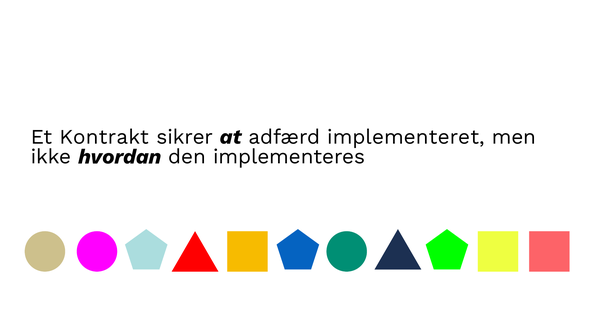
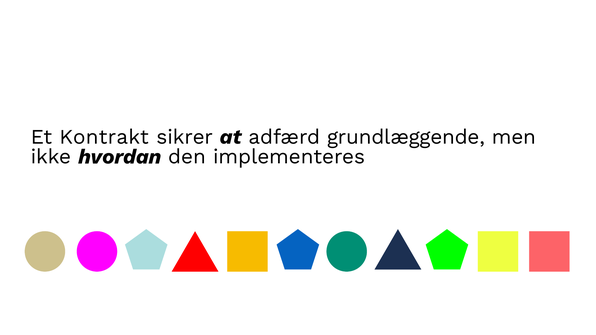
implementeret: implementeret -> grundlæggende (406, 137)
